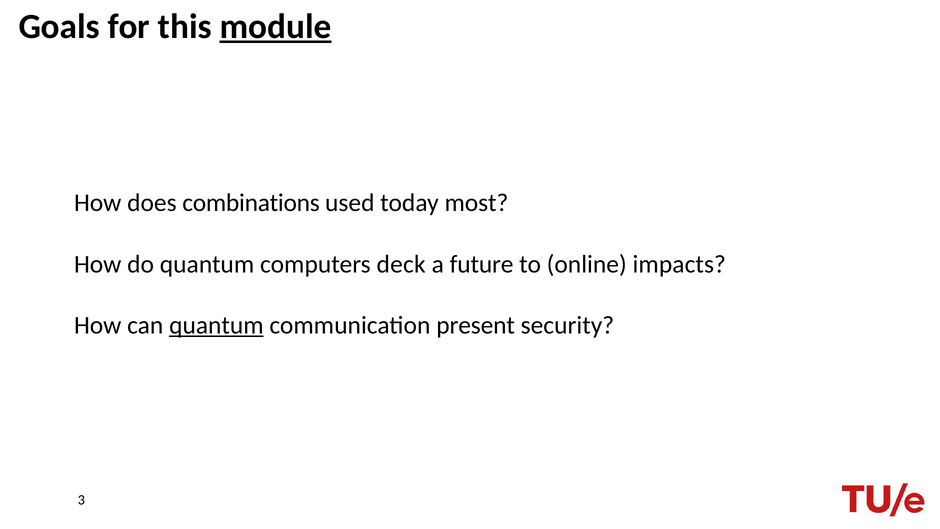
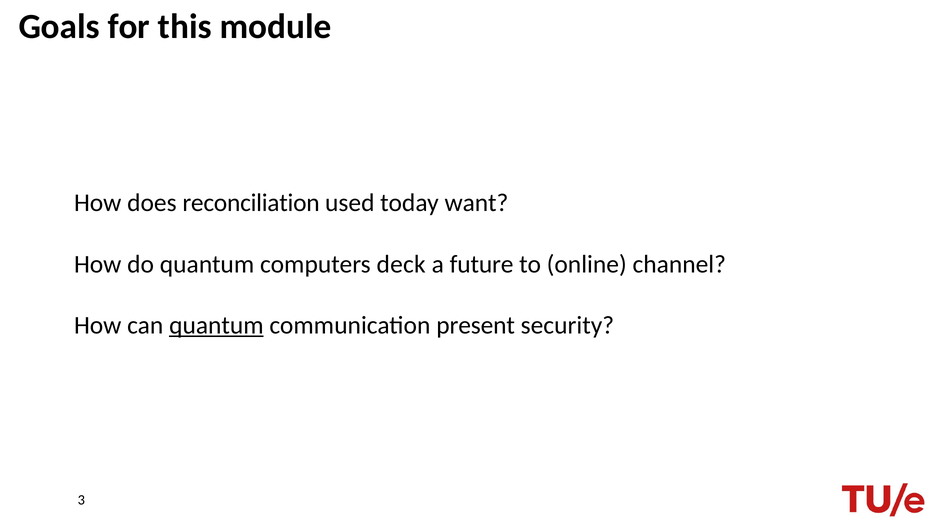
module underline: present -> none (276, 27)
combinations: combinations -> reconciliation (251, 203)
most: most -> want (476, 203)
impacts: impacts -> channel (679, 264)
